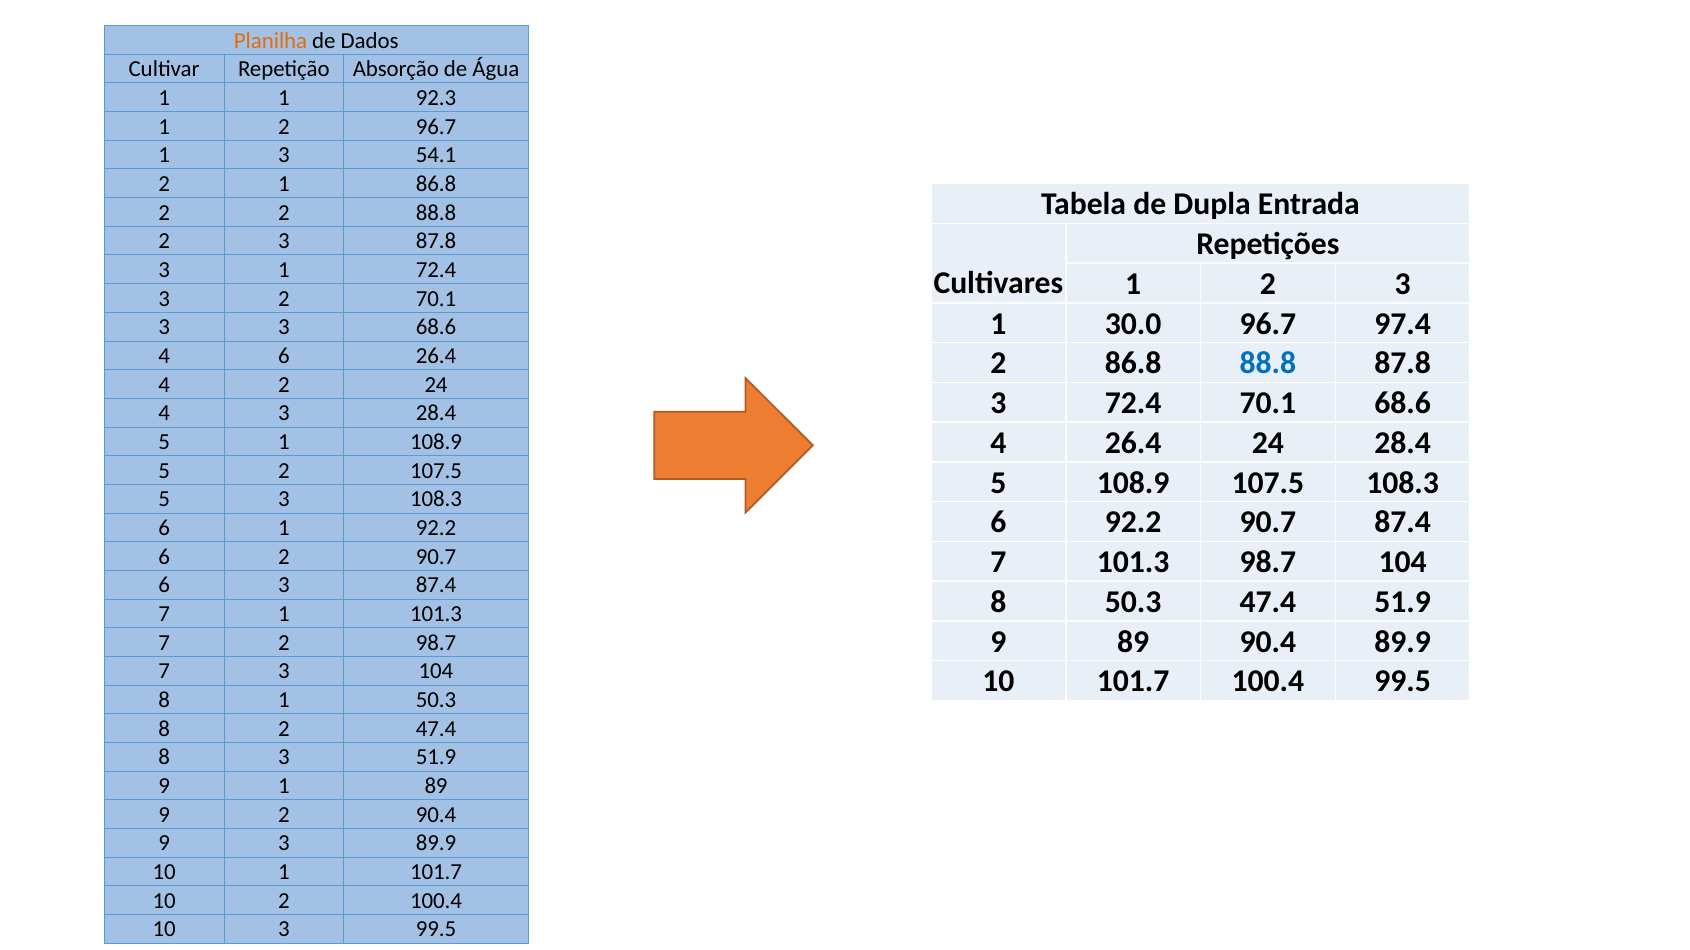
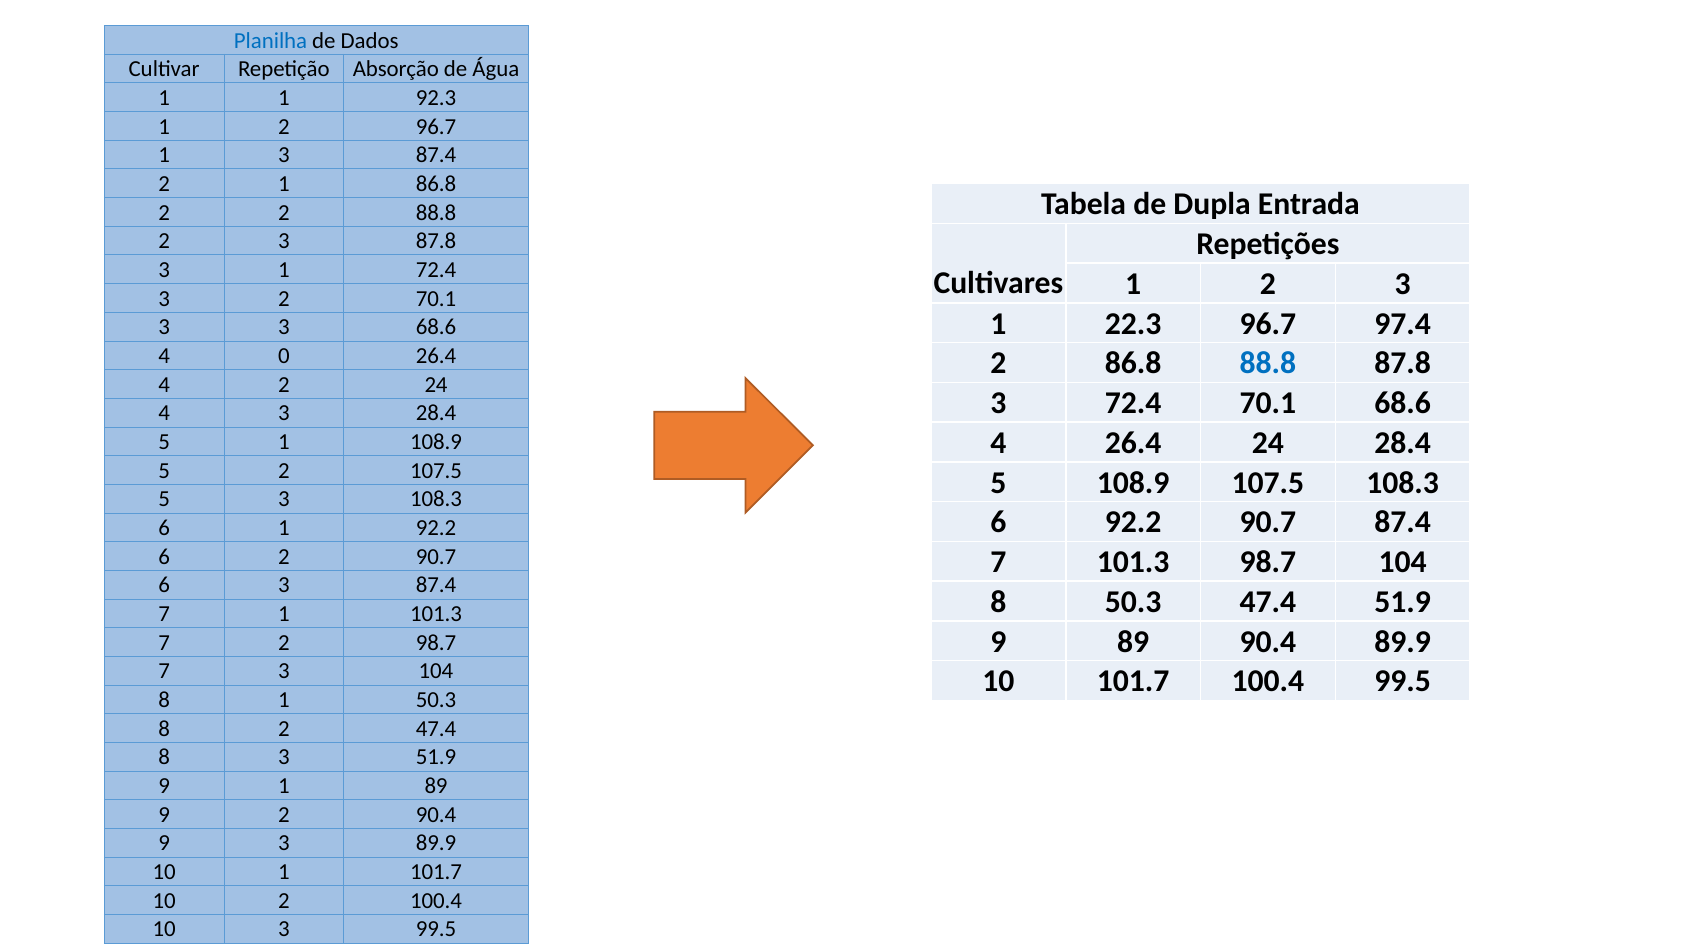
Planilha colour: orange -> blue (271, 40)
1 3 54.1: 54.1 -> 87.4 (436, 155)
30.0: 30.0 -> 22.3 (1133, 324)
4 6: 6 -> 0 (284, 356)
